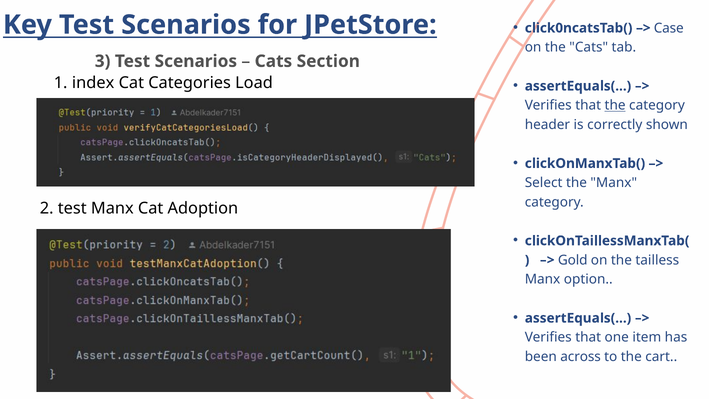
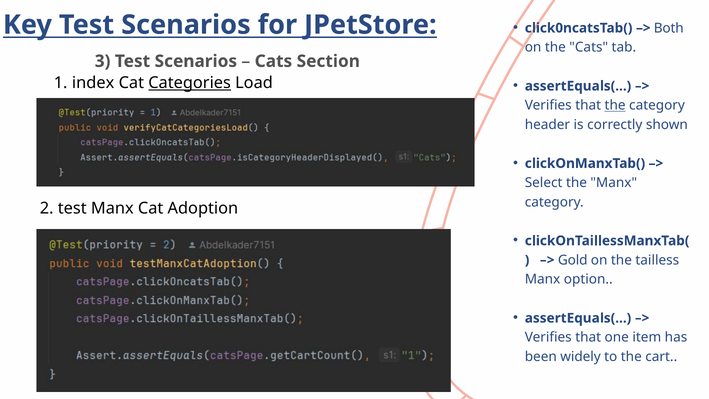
Case: Case -> Both (669, 28)
Categories underline: none -> present (190, 83)
across: across -> widely (581, 357)
